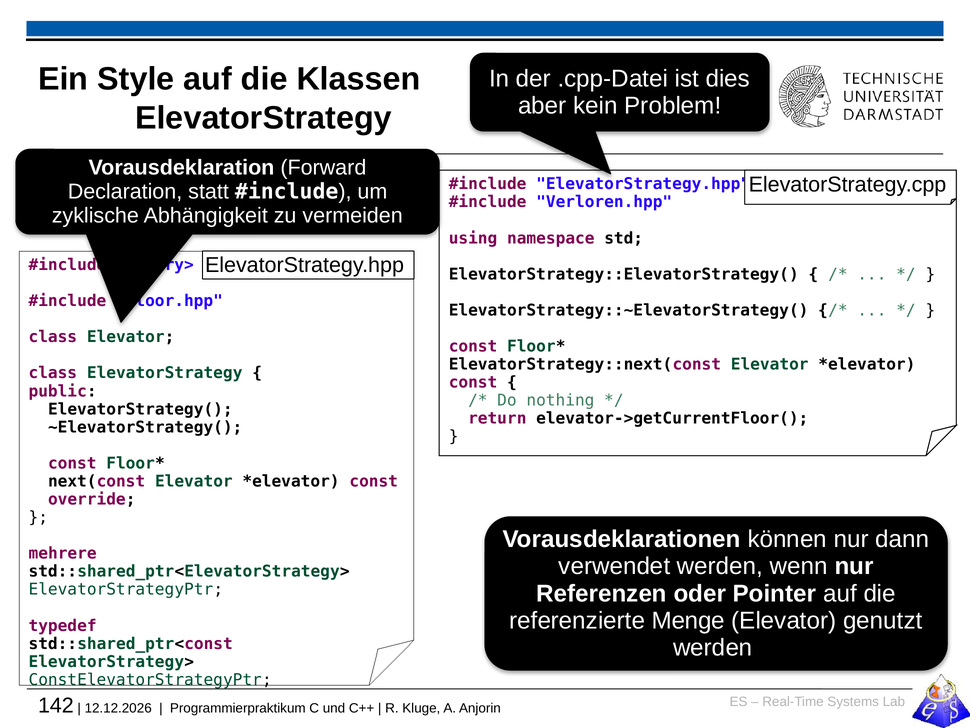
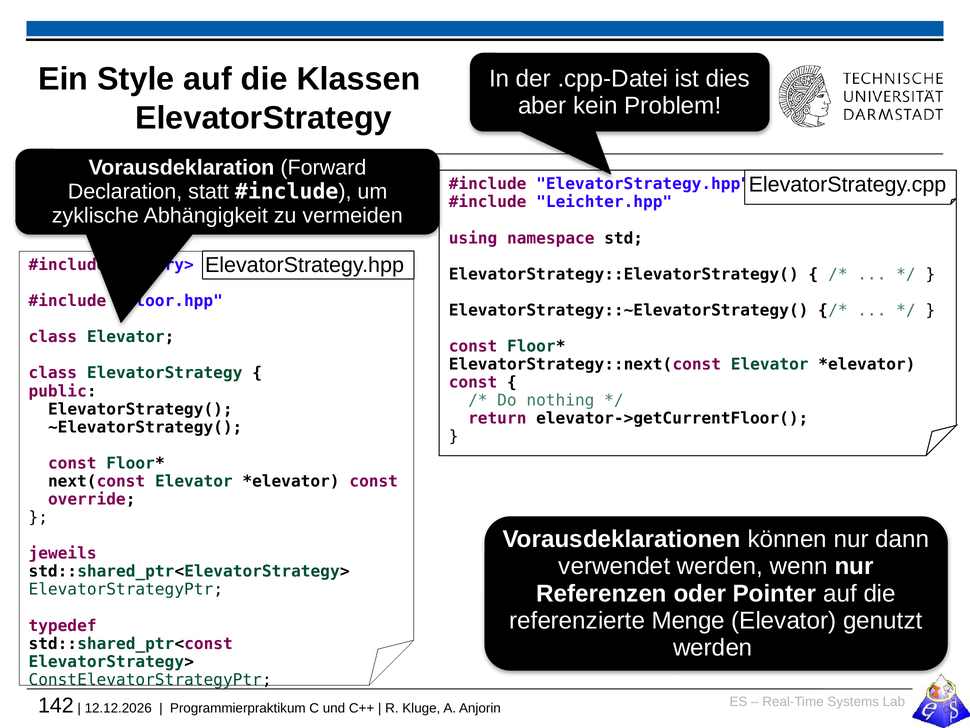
Verloren.hpp: Verloren.hpp -> Leichter.hpp (604, 202)
mehrere: mehrere -> jeweils (63, 553)
